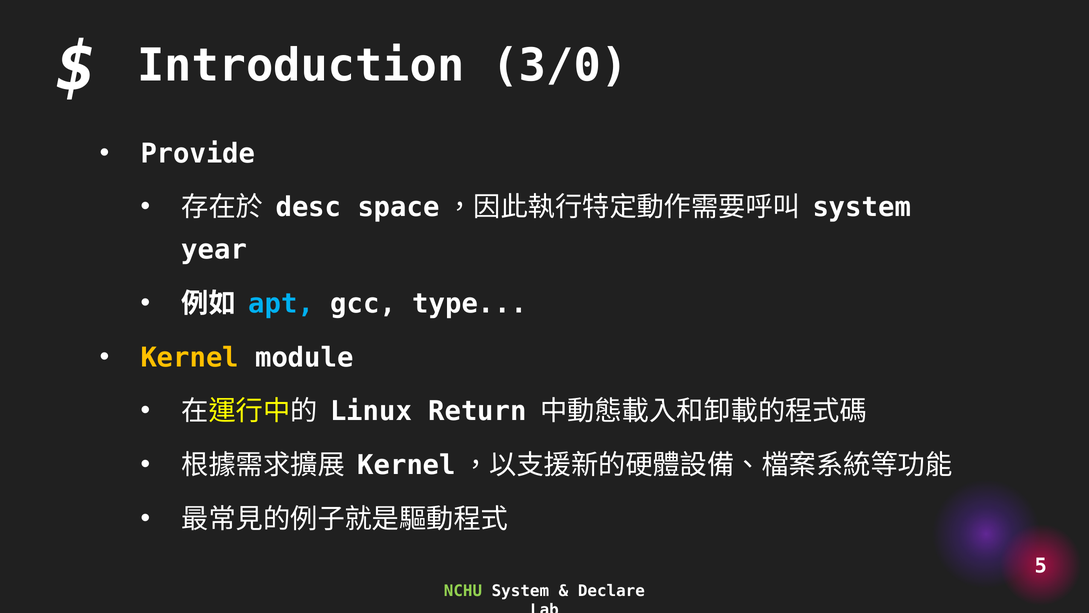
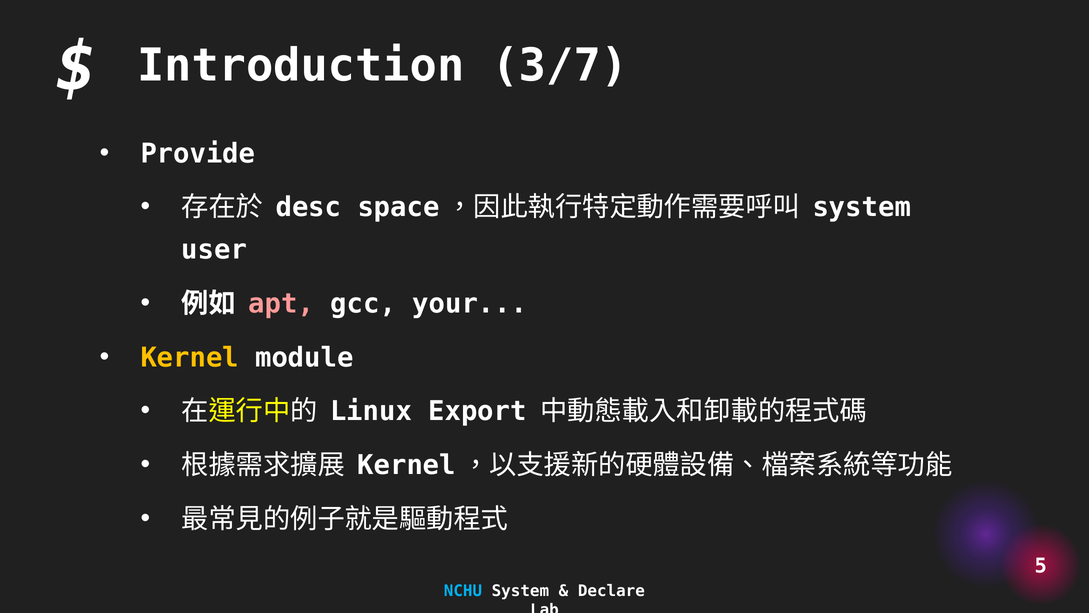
3/0: 3/0 -> 3/7 (560, 65)
year: year -> user (214, 250)
apt colour: light blue -> pink (281, 304)
type: type -> your (470, 304)
Return: Return -> Export (477, 411)
NCHU colour: light green -> light blue (463, 590)
